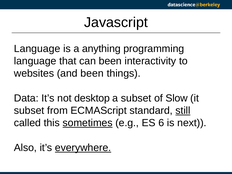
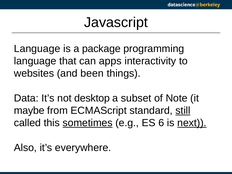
anything: anything -> package (101, 49)
can been: been -> apps (110, 61)
Slow: Slow -> Note (177, 98)
subset: subset -> maybe (29, 111)
next underline: none -> present (192, 123)
everywhere underline: present -> none (83, 148)
